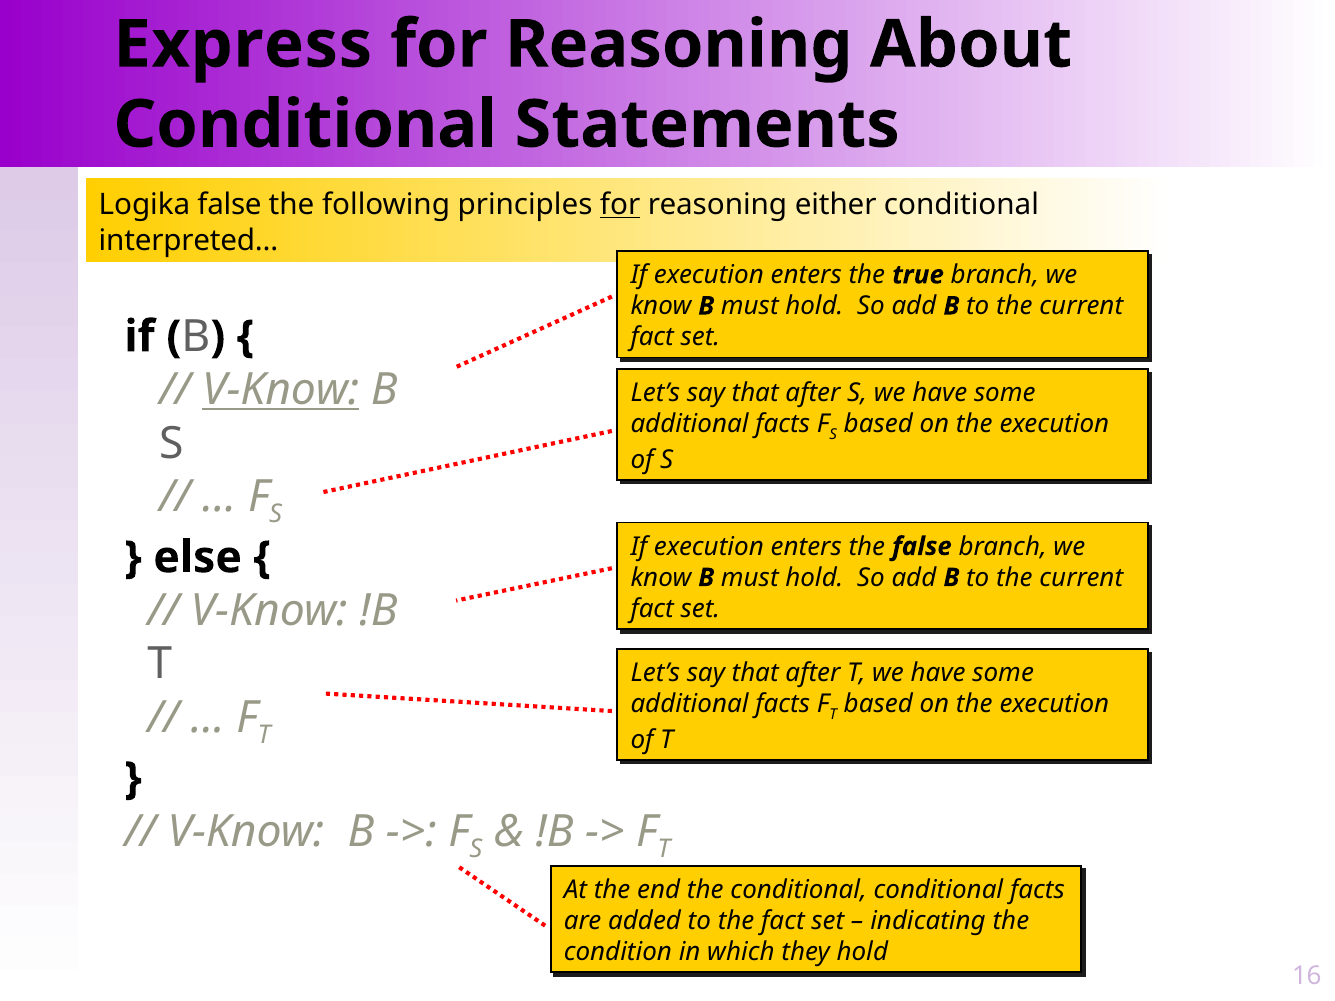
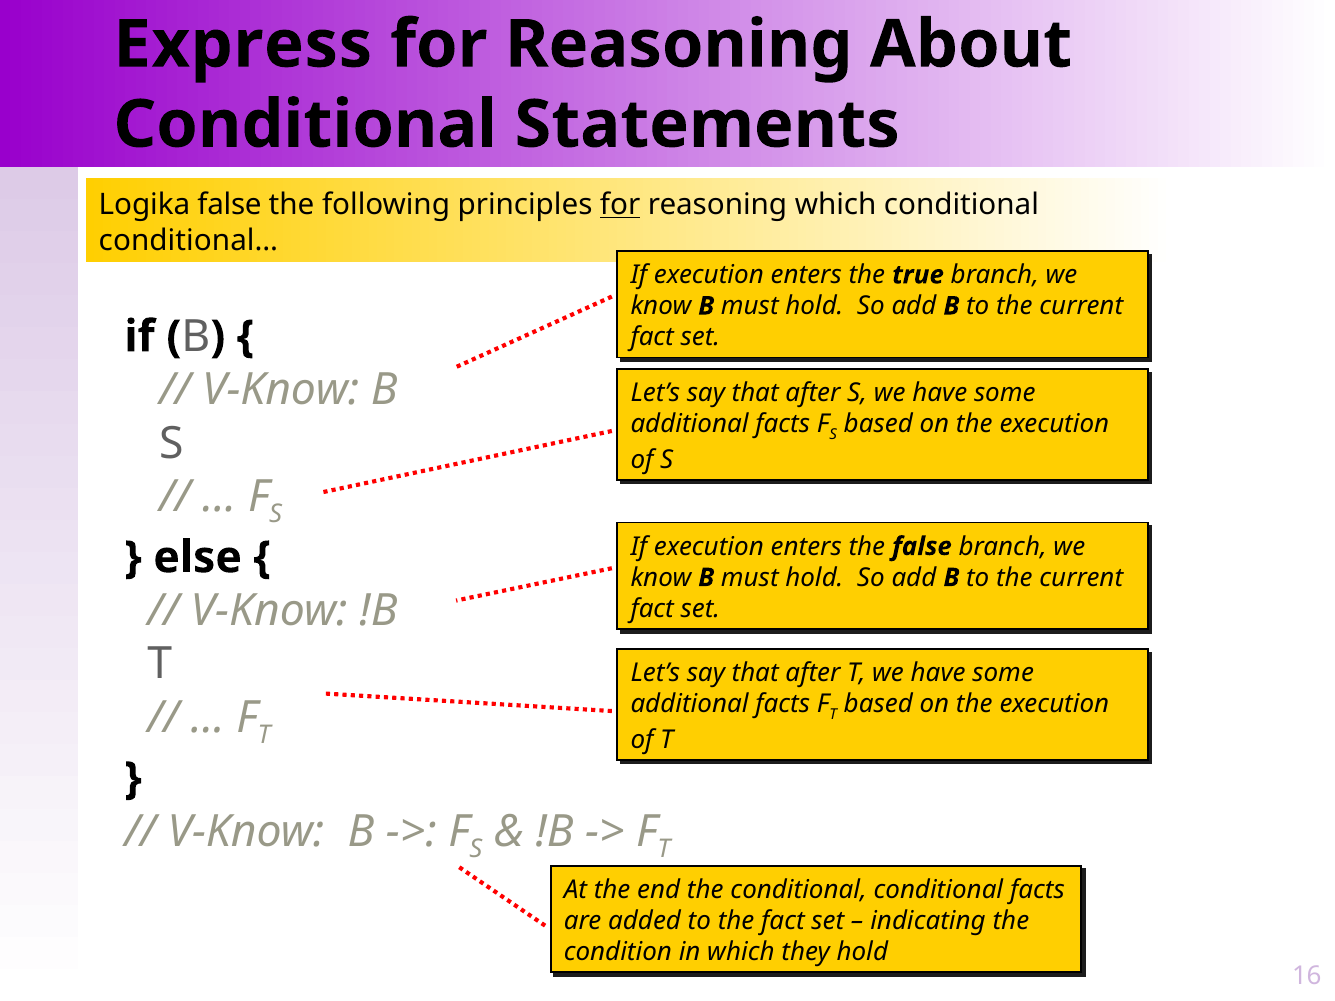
reasoning either: either -> which (836, 205)
interpreted…: interpreted… -> conditional… (188, 240)
V-Know underline: present -> none (281, 390)
